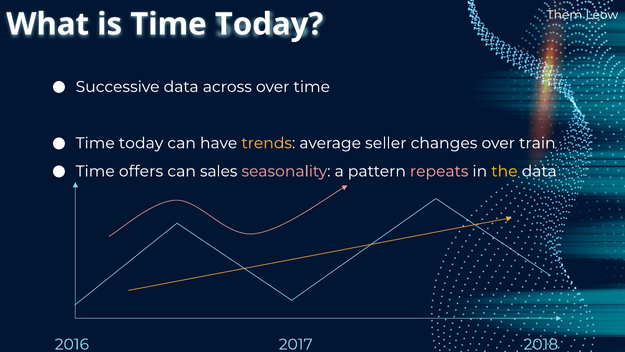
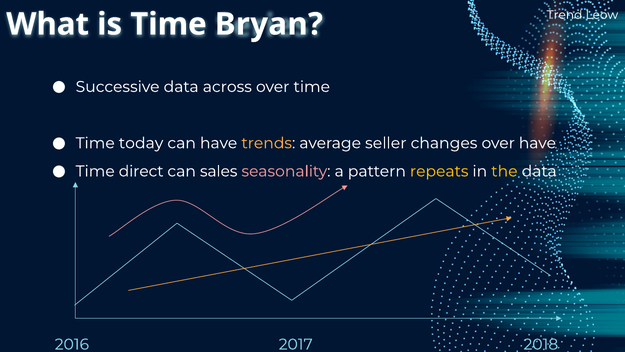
Them: Them -> Trend (564, 15)
is Time Today: Today -> Bryan (269, 24)
over train: train -> have (537, 143)
offers: offers -> direct (141, 171)
repeats colour: pink -> yellow (439, 171)
